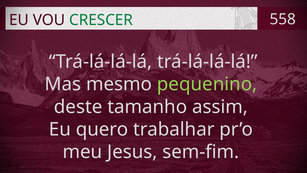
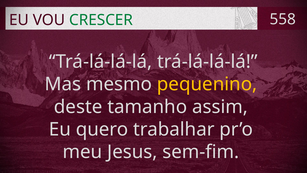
pequenino colour: light green -> yellow (207, 84)
